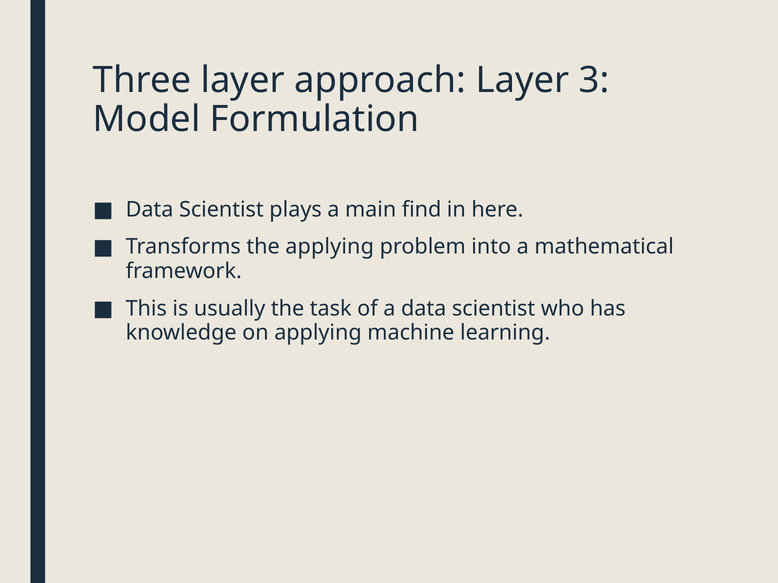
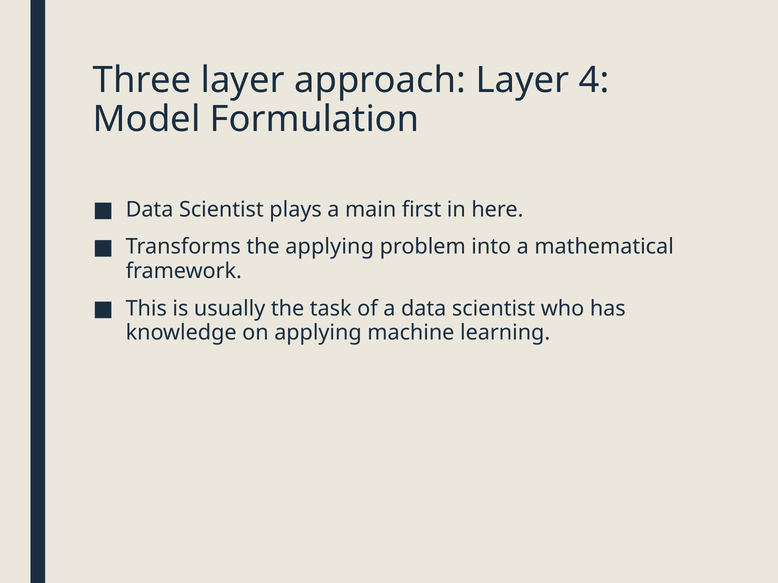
3: 3 -> 4 (594, 80)
find: find -> first (422, 210)
